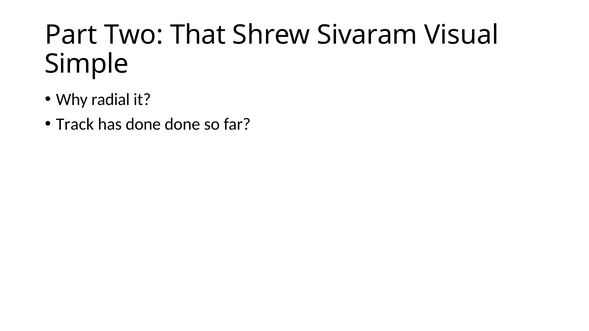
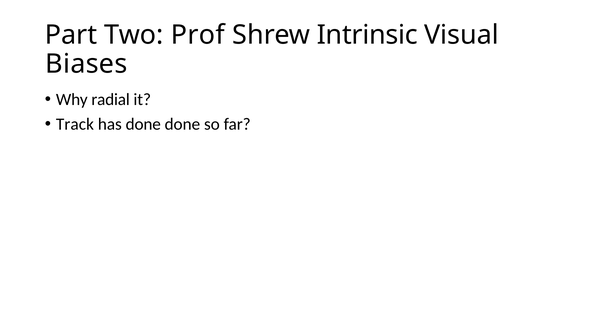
That: That -> Prof (198, 35)
Sivaram: Sivaram -> Intrinsic (367, 35)
Simple: Simple -> Biases (86, 64)
